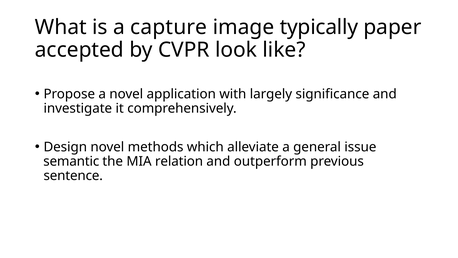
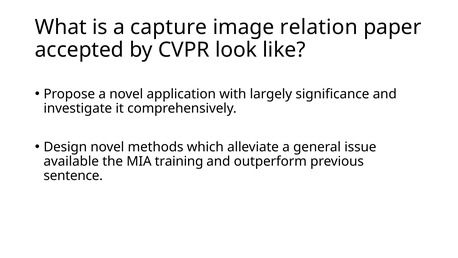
typically: typically -> relation (319, 27)
semantic: semantic -> available (71, 161)
relation: relation -> training (179, 161)
